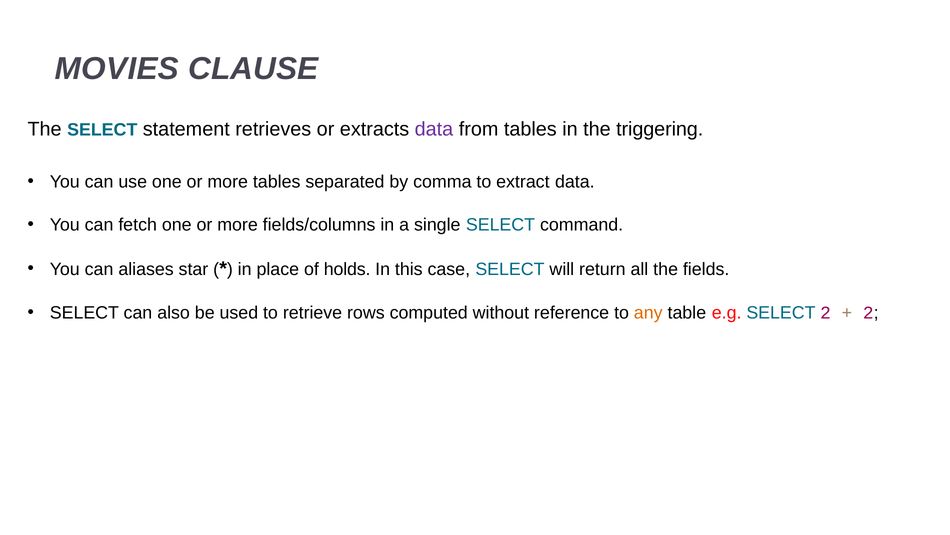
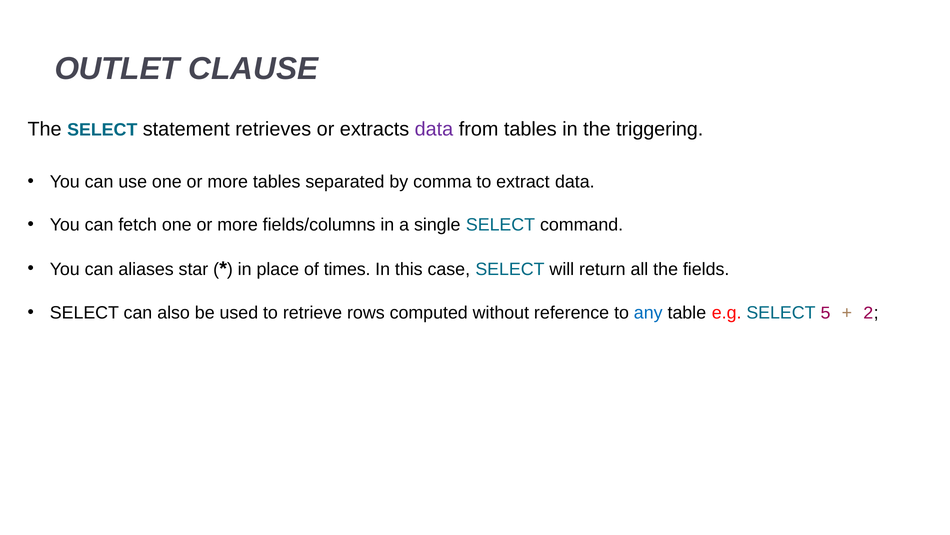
MOVIES: MOVIES -> OUTLET (117, 69)
holds: holds -> times (347, 269)
any colour: orange -> blue (648, 312)
SELECT 2: 2 -> 5 (826, 312)
